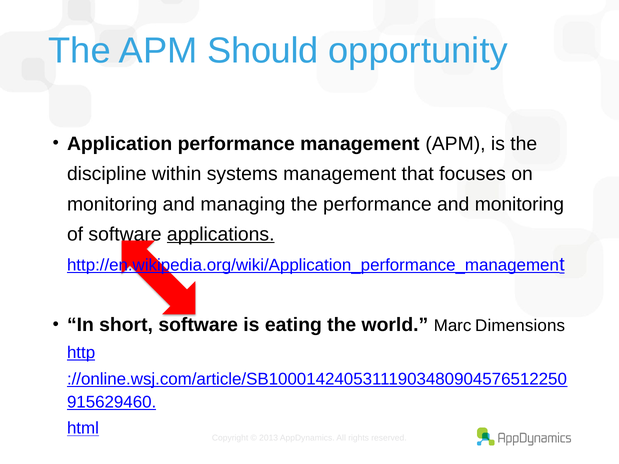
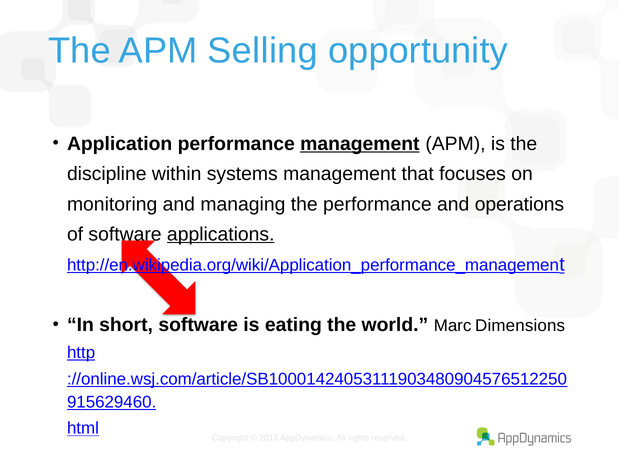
Should: Should -> Selling (263, 51)
management underline: none -> present (360, 144)
and monitoring: monitoring -> operations (519, 204)
